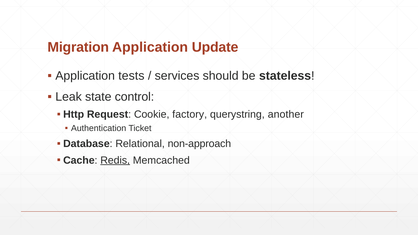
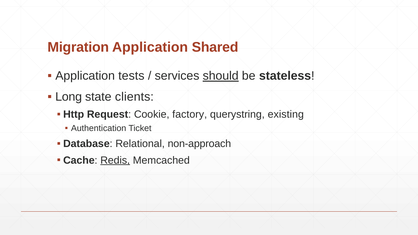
Update: Update -> Shared (215, 47)
should underline: none -> present (221, 76)
Leak: Leak -> Long (69, 97)
control: control -> clients (134, 97)
another: another -> existing (286, 114)
